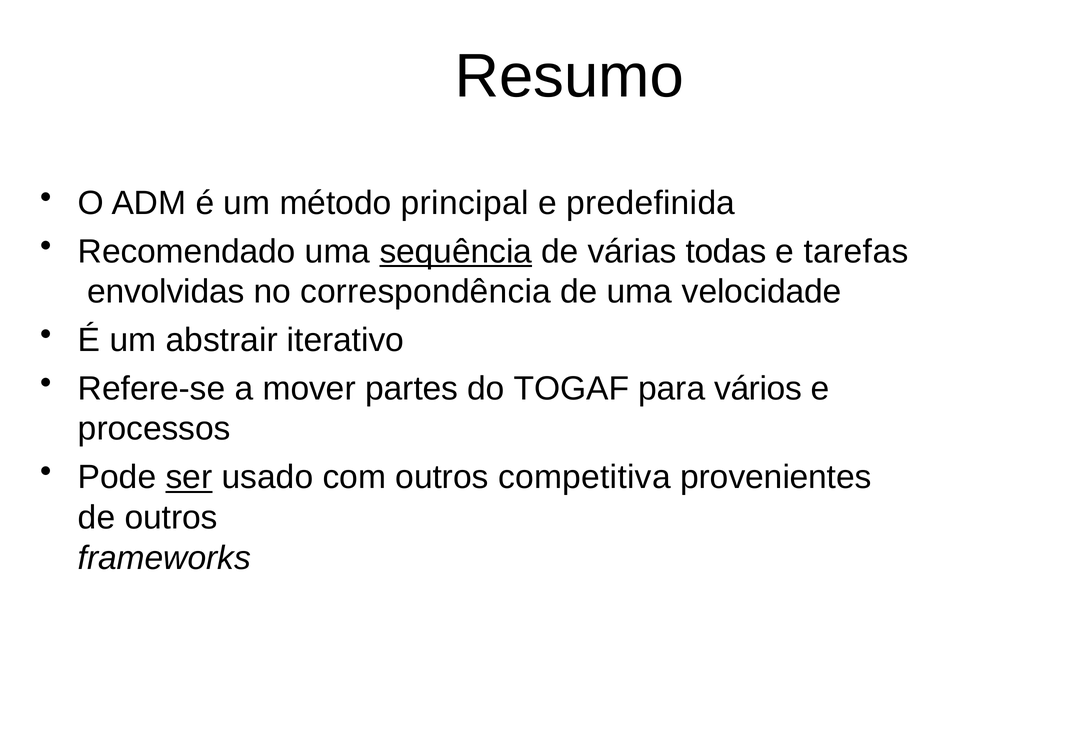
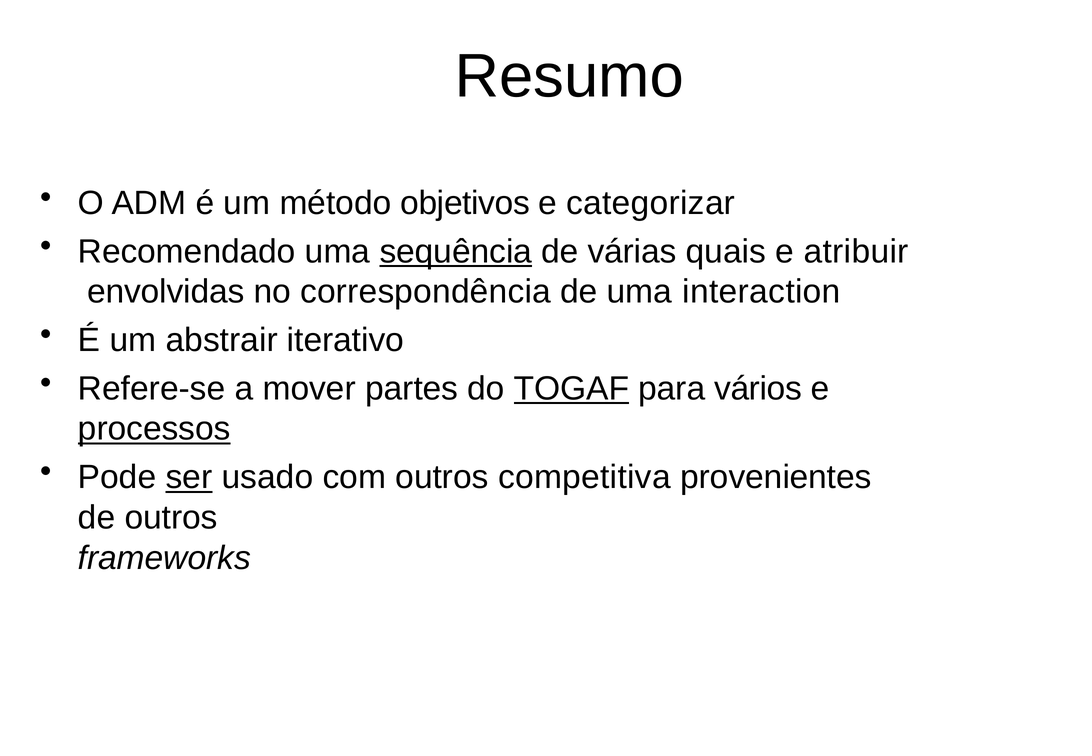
principal: principal -> objetivos (465, 203)
predefinida: predefinida -> categorizar (651, 203)
todas: todas -> quais (726, 251)
tarefas: tarefas -> atribuir (856, 251)
velocidade: velocidade -> interaction (761, 292)
TOGAF underline: none -> present (571, 389)
processos underline: none -> present (154, 429)
